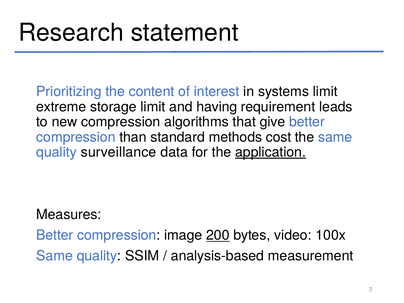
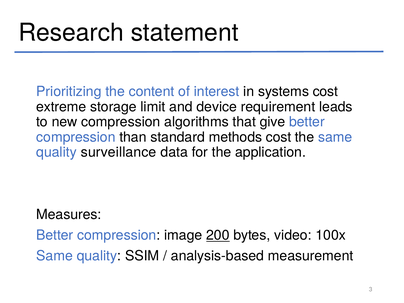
systems limit: limit -> cost (325, 92)
having: having -> device (217, 107)
application underline: present -> none (271, 152)
